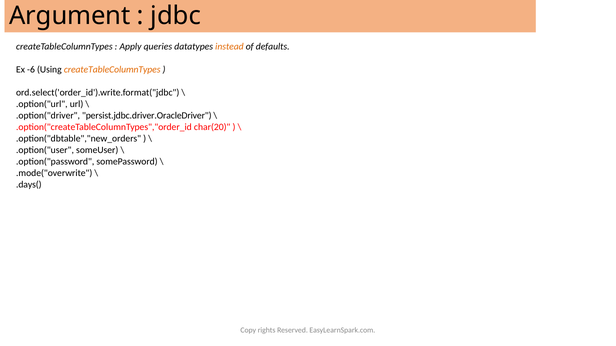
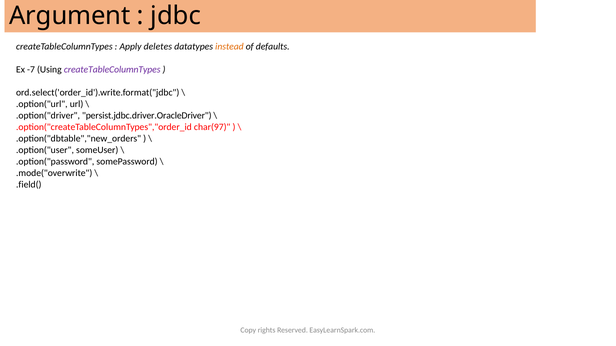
queries: queries -> deletes (158, 46)
-6: -6 -> -7 (31, 70)
createTableColumnTypes colour: orange -> purple (112, 70)
char(20: char(20 -> char(97 (212, 127)
.days(: .days( -> .field( (29, 185)
